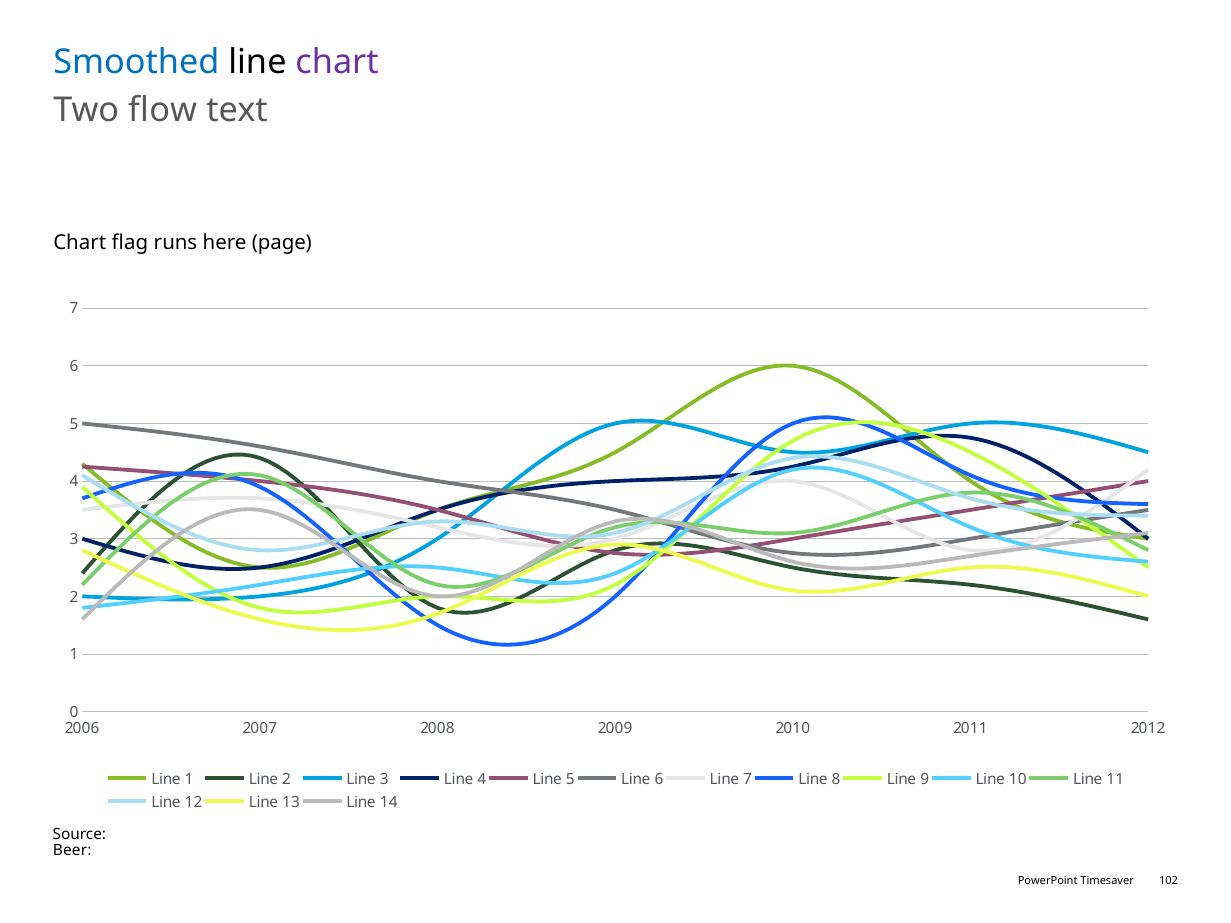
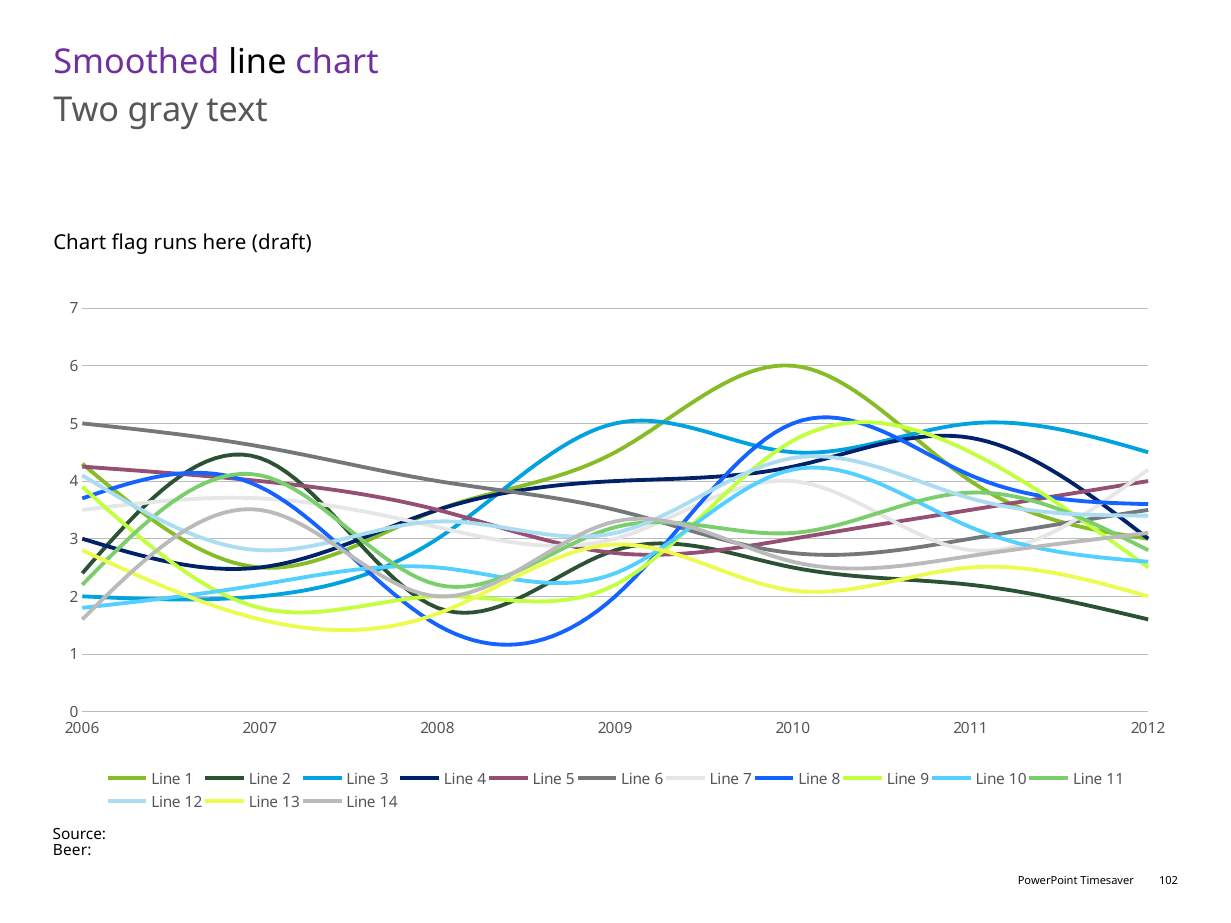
Smoothed colour: blue -> purple (136, 63)
flow: flow -> gray (163, 111)
page: page -> draft (282, 243)
